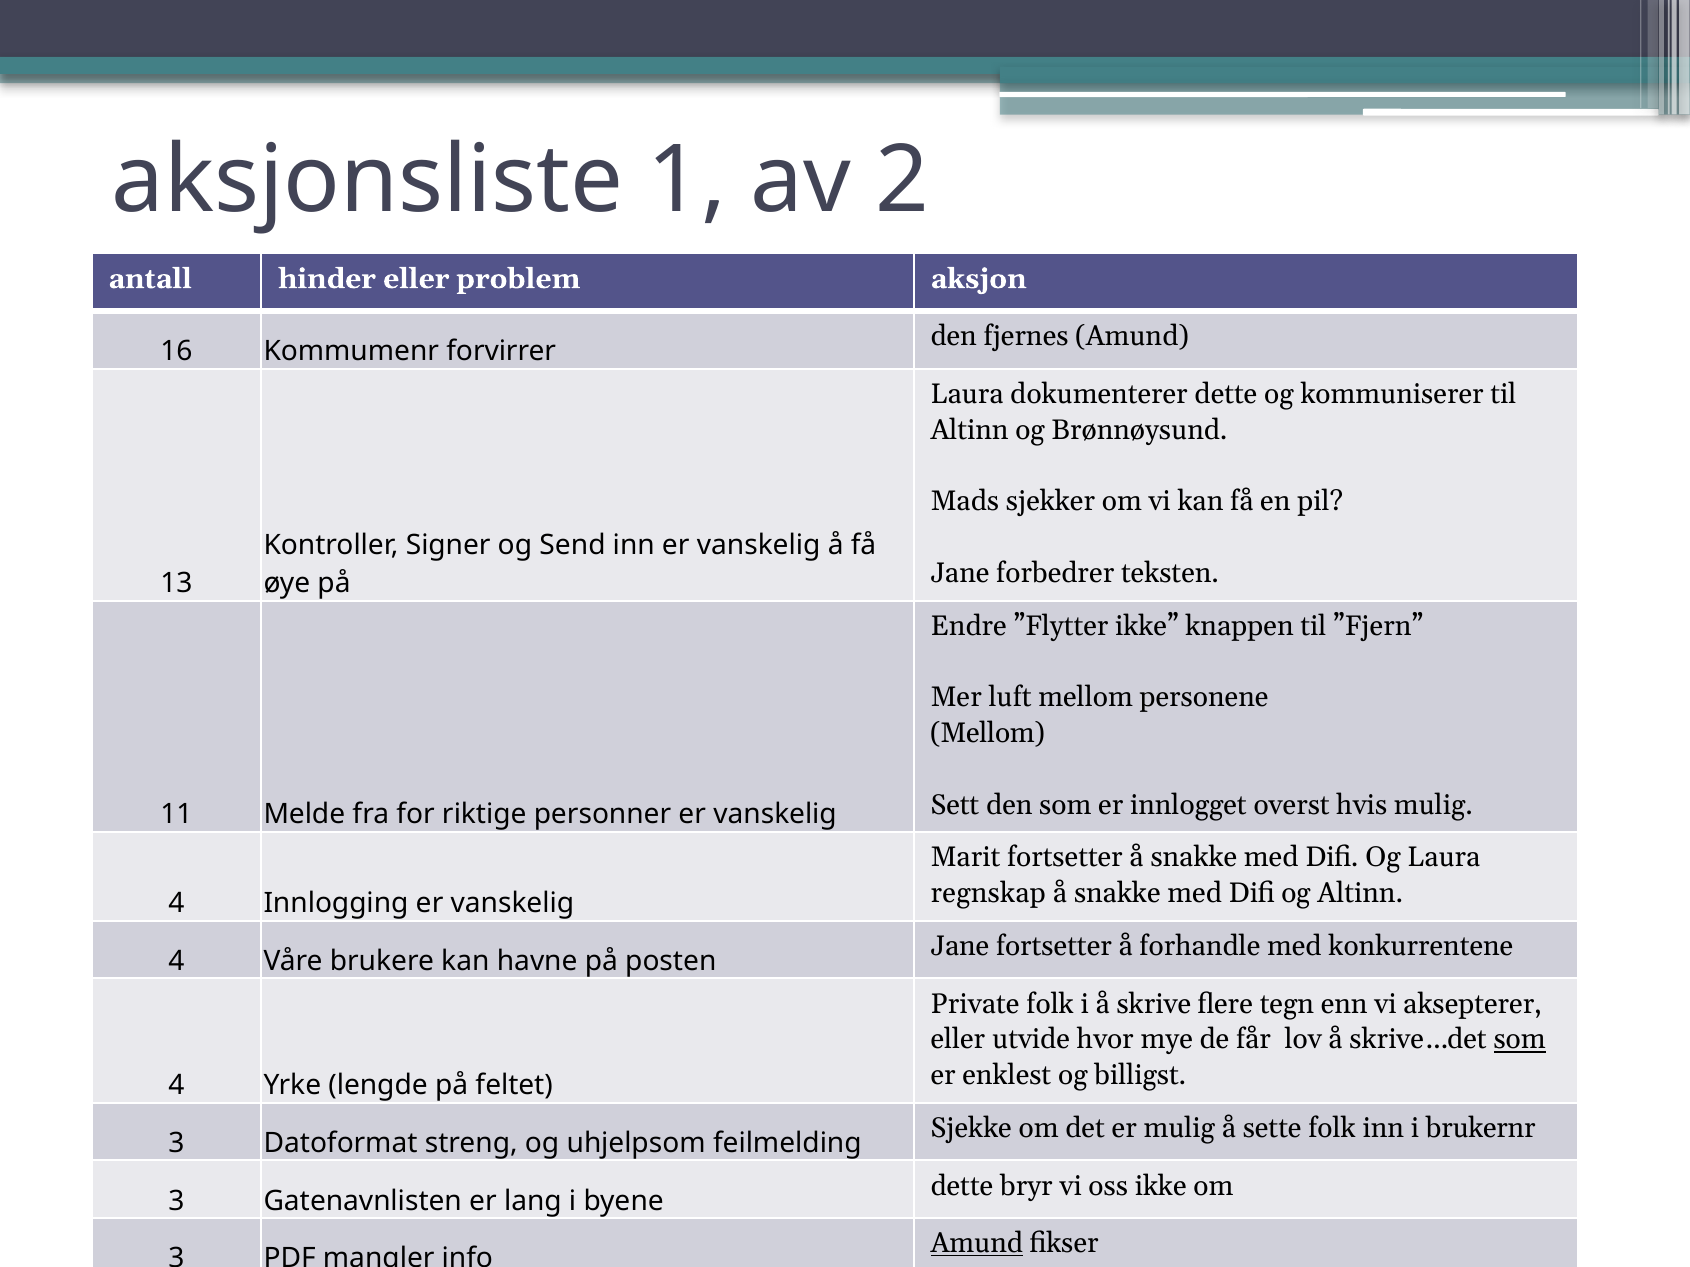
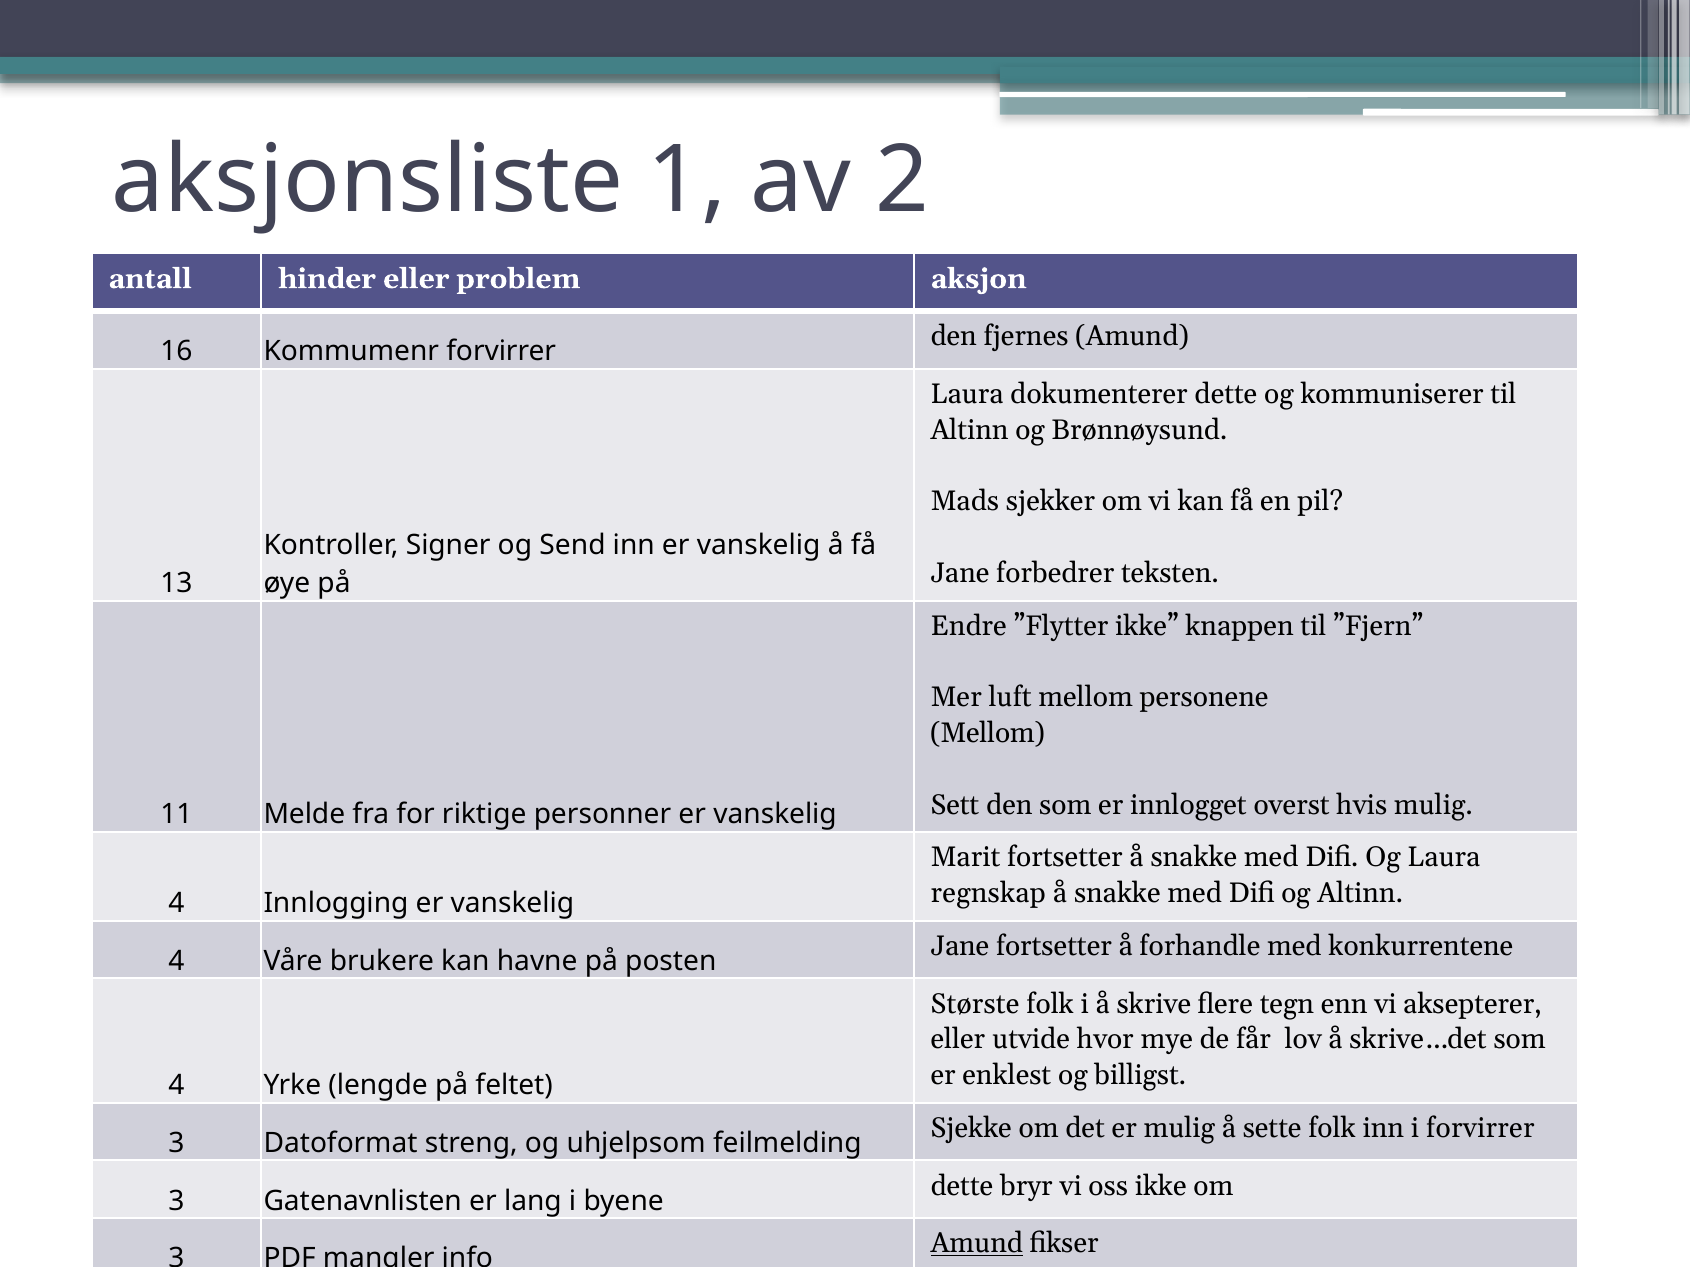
Private: Private -> Største (975, 1004)
som underline: present -> none (1520, 1040)
i brukernr: brukernr -> forvirrer (1480, 1129)
